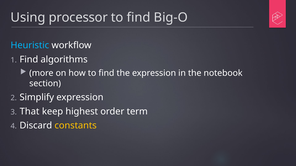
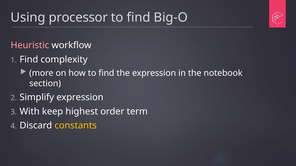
Heuristic colour: light blue -> pink (30, 45)
algorithms: algorithms -> complexity (64, 60)
That: That -> With (30, 112)
